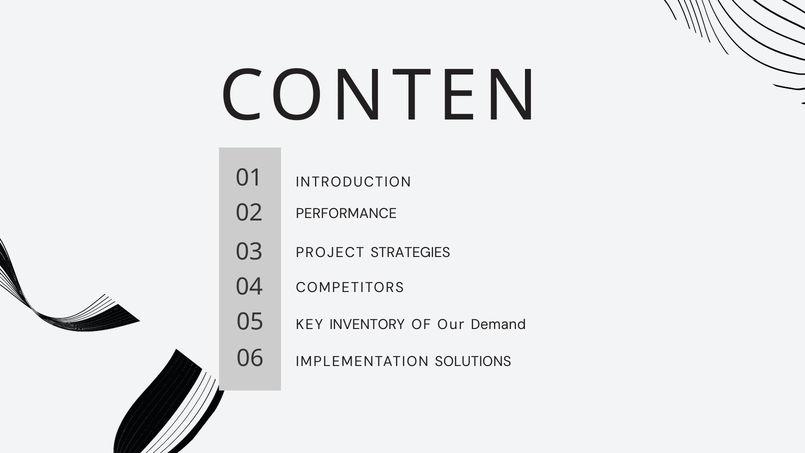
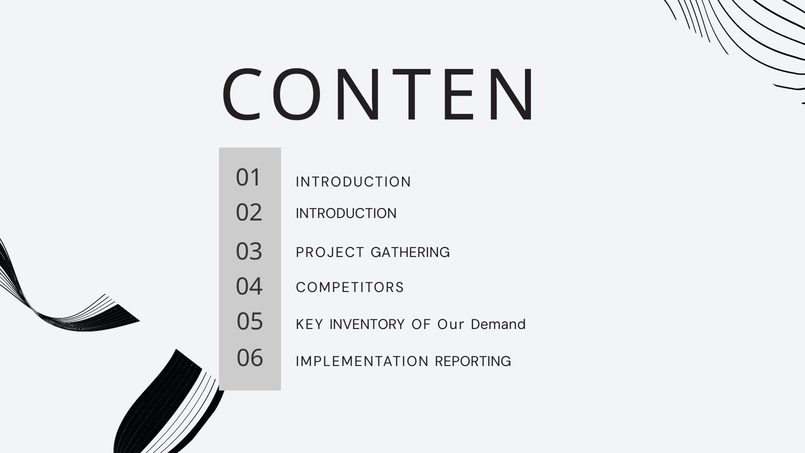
PERFORMANCE: PERFORMANCE -> INTRODUCTION (346, 214)
STRATEGIES: STRATEGIES -> GATHERING (410, 252)
SOLUTIONS: SOLUTIONS -> REPORTING (473, 361)
